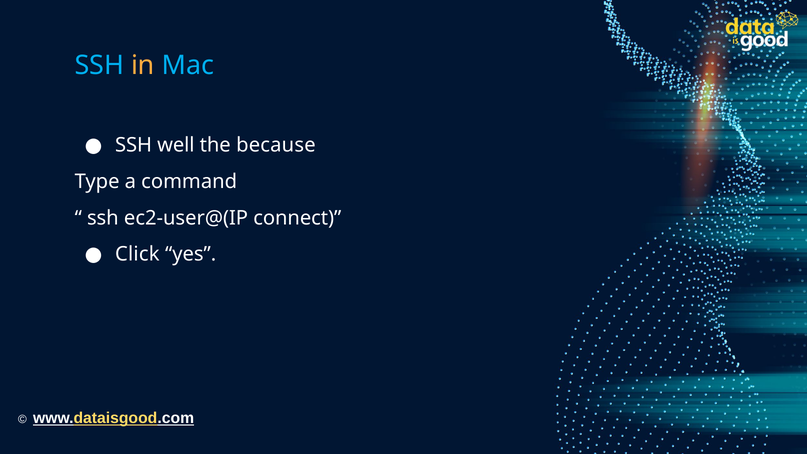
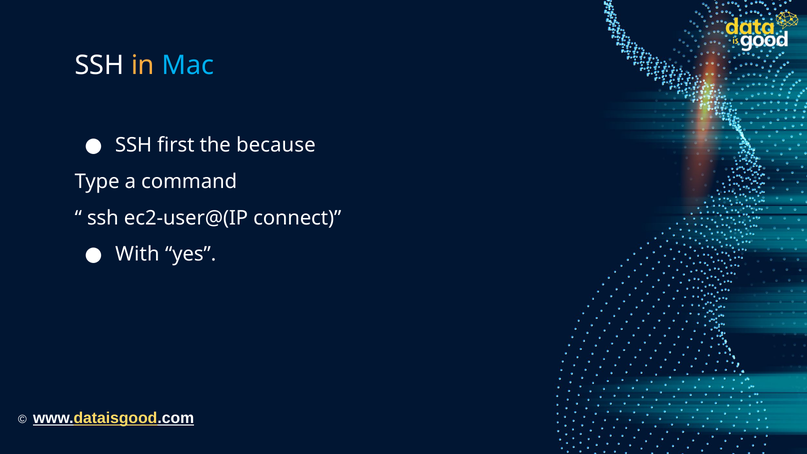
SSH colour: light blue -> white (99, 65)
well: well -> first (176, 145)
Click: Click -> With (137, 254)
